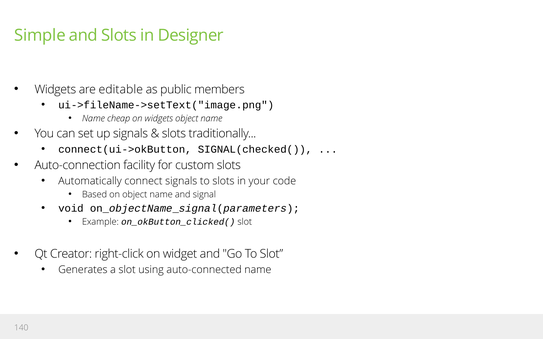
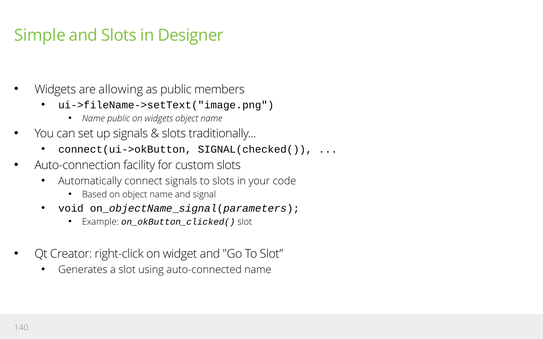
editable: editable -> allowing (121, 89)
Name cheap: cheap -> public (119, 119)
